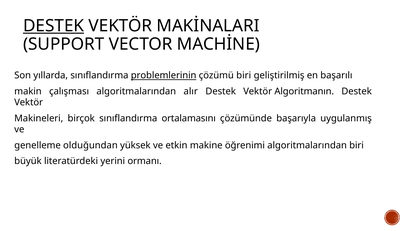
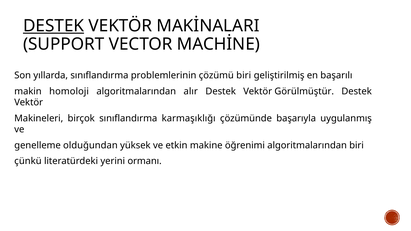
problemlerinin underline: present -> none (164, 76)
çalışması: çalışması -> homoloji (69, 91)
Algoritmanın: Algoritmanın -> Görülmüştür (304, 91)
ortalamasını: ortalamasını -> karmaşıklığı (189, 118)
büyük: büyük -> çünkü (28, 161)
